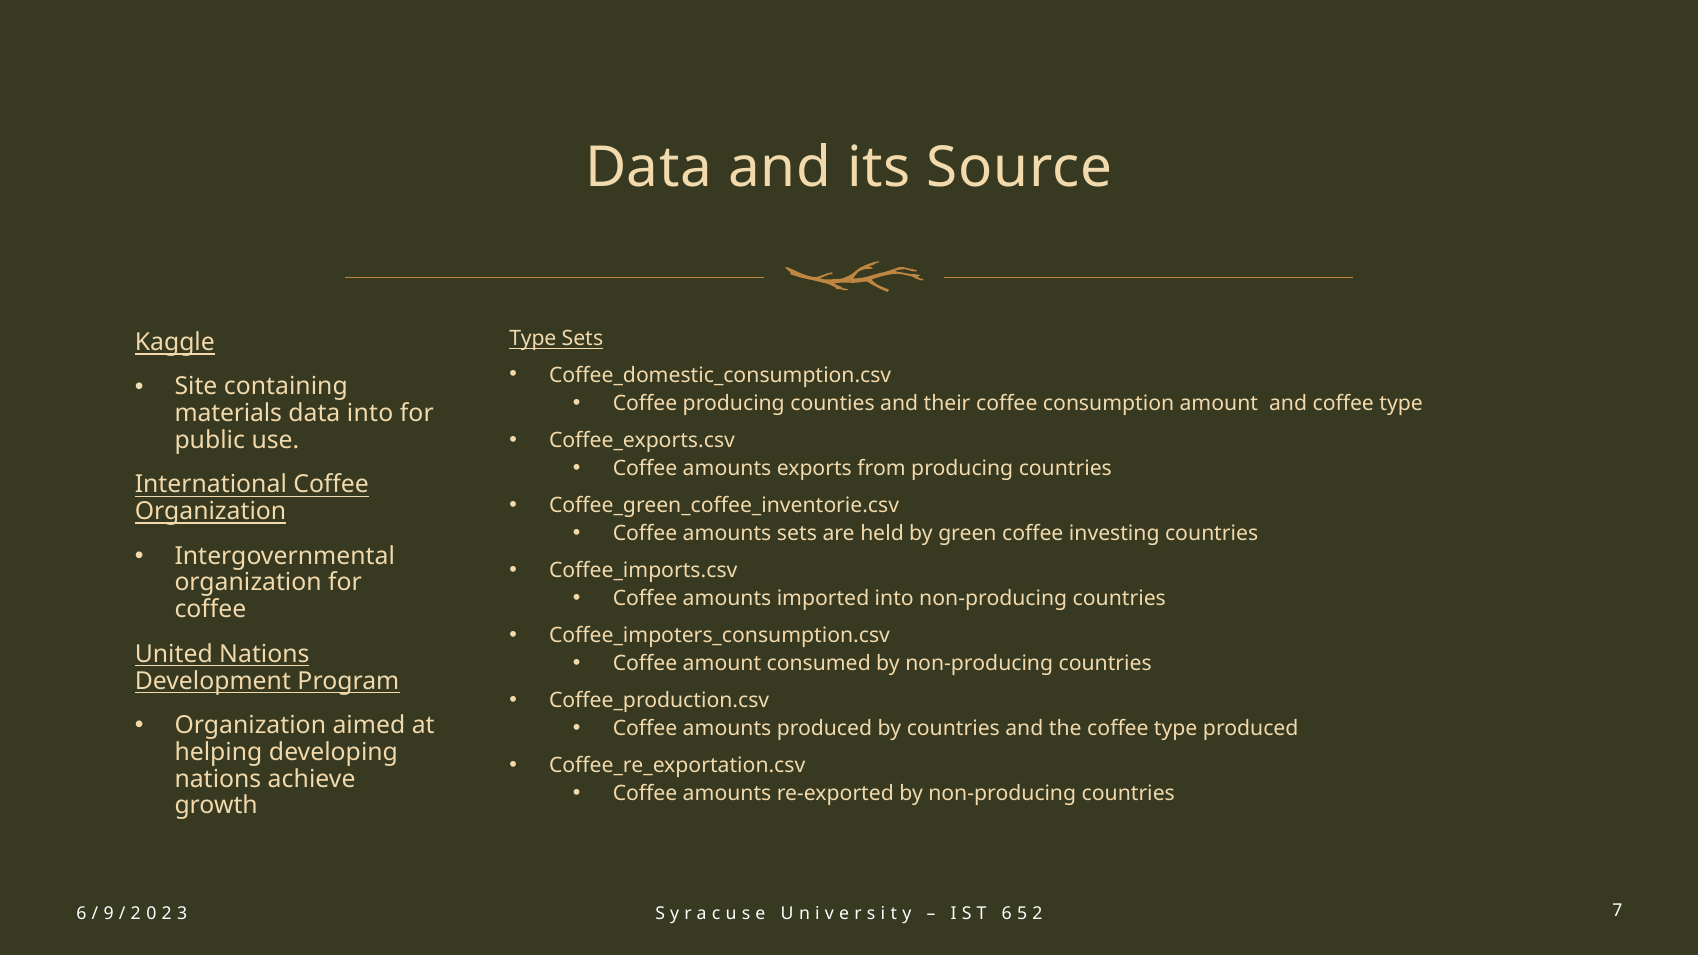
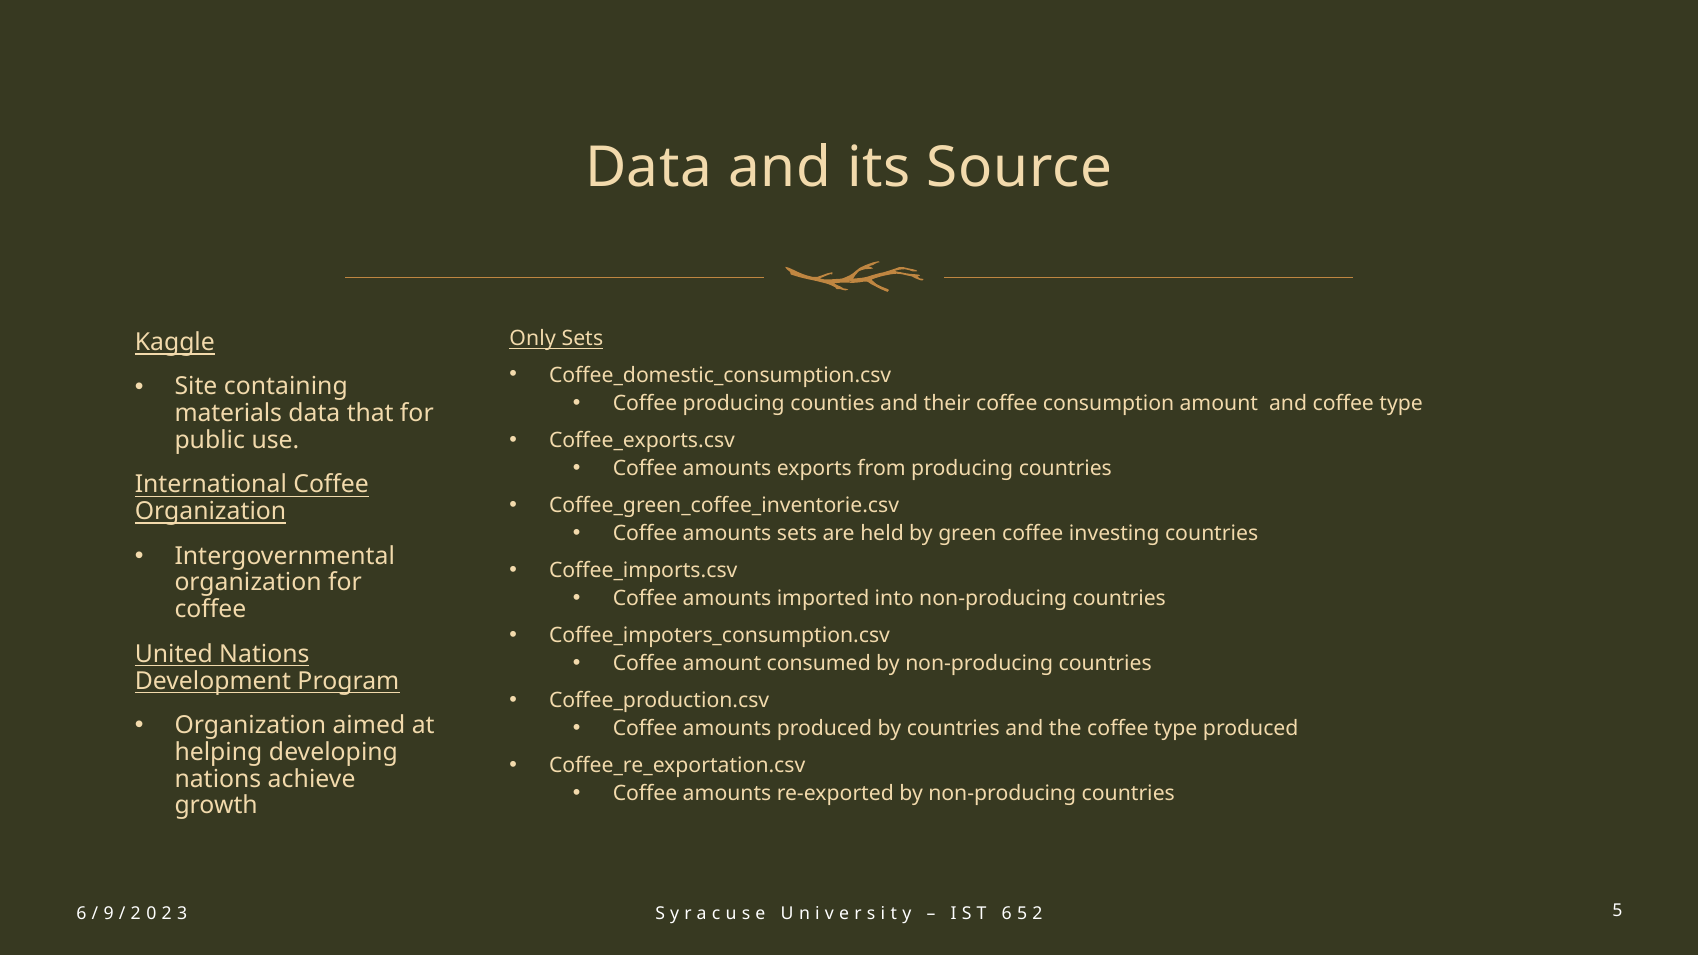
Type: Type -> Only (533, 339)
data into: into -> that (370, 414)
7: 7 -> 5 (1618, 911)
